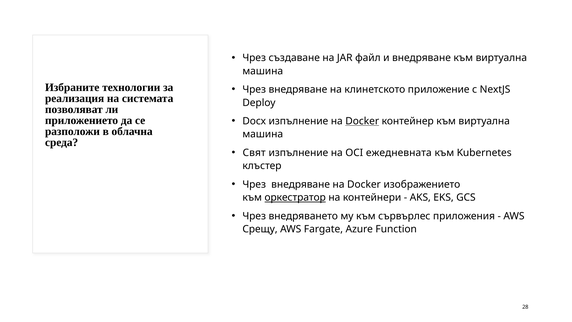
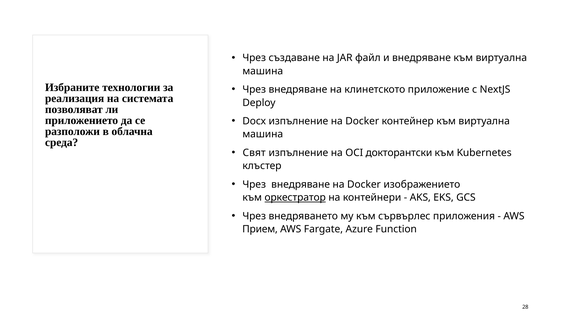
Docker underline: present -> none (362, 121)
ежедневната: ежедневната -> докторантски (399, 153)
Срещу: Срещу -> Прием (260, 229)
